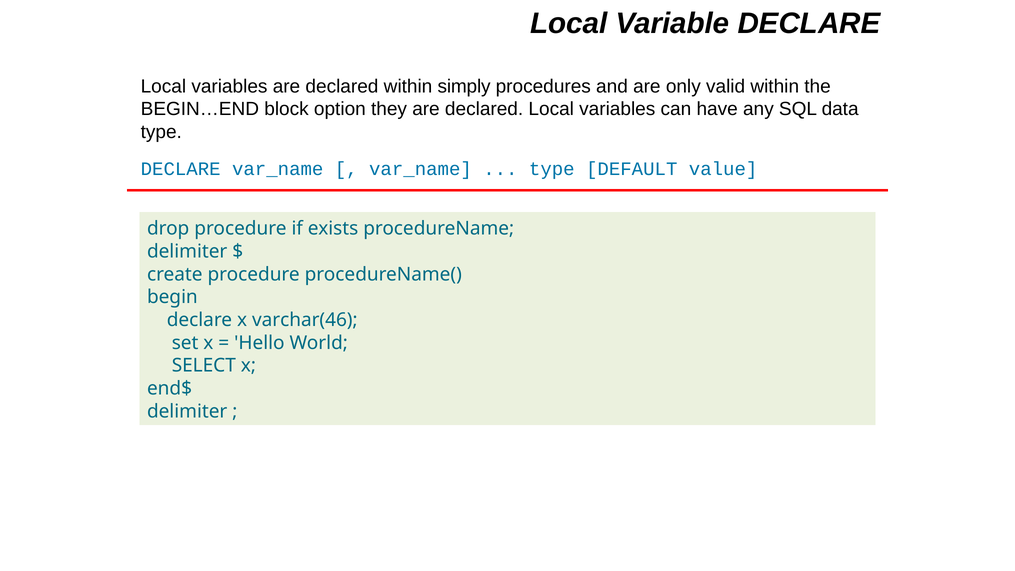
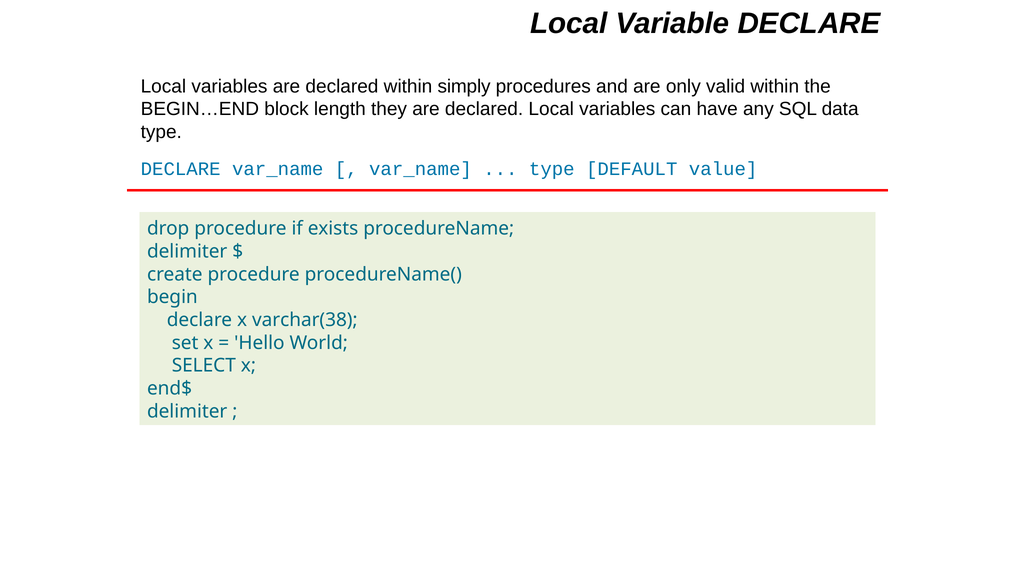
option: option -> length (340, 109)
varchar(46: varchar(46 -> varchar(38 (305, 320)
